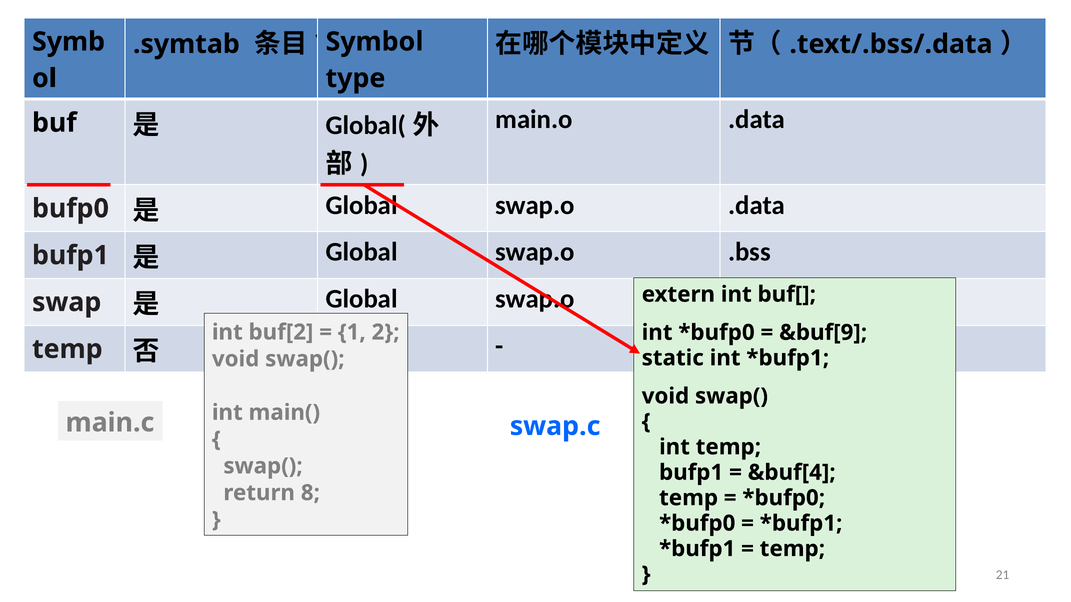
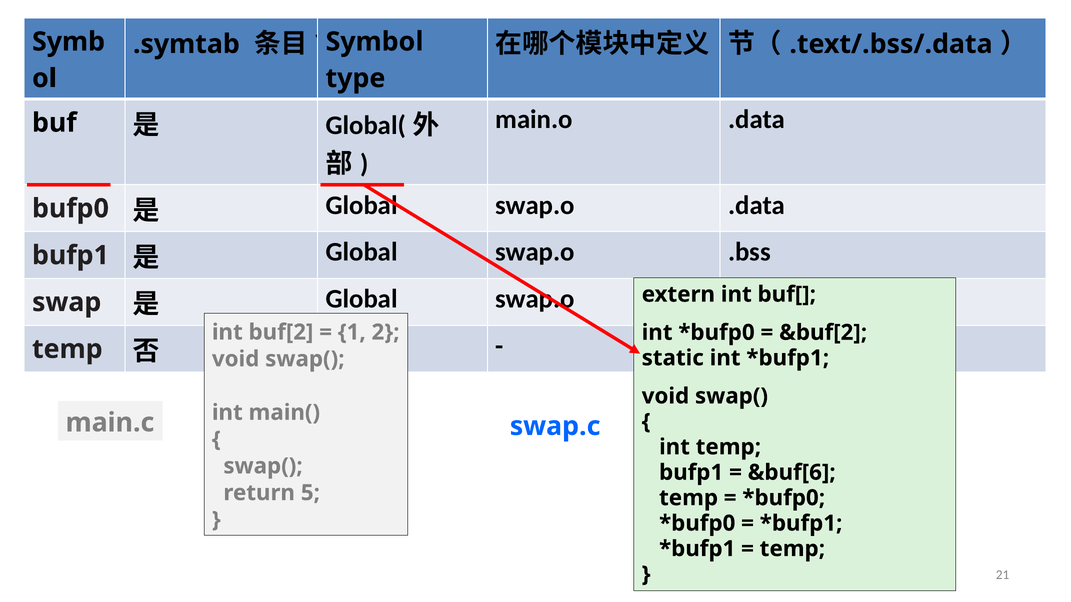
&buf[9: &buf[9 -> &buf[2 (823, 333)
&buf[4: &buf[4 -> &buf[6 (792, 473)
8: 8 -> 5 (310, 493)
